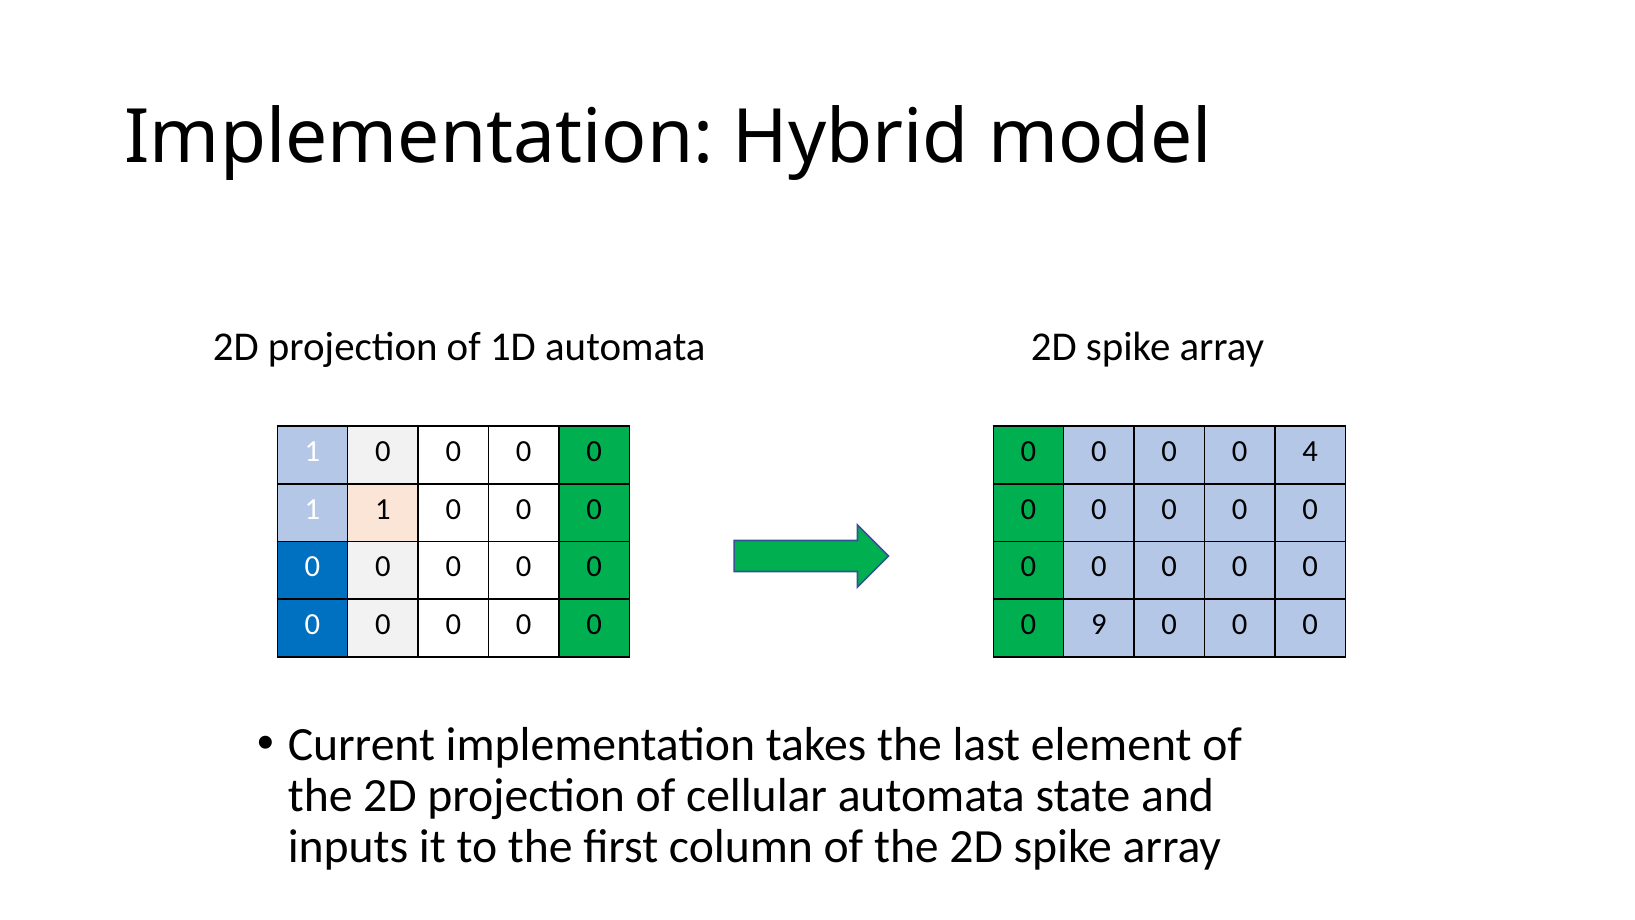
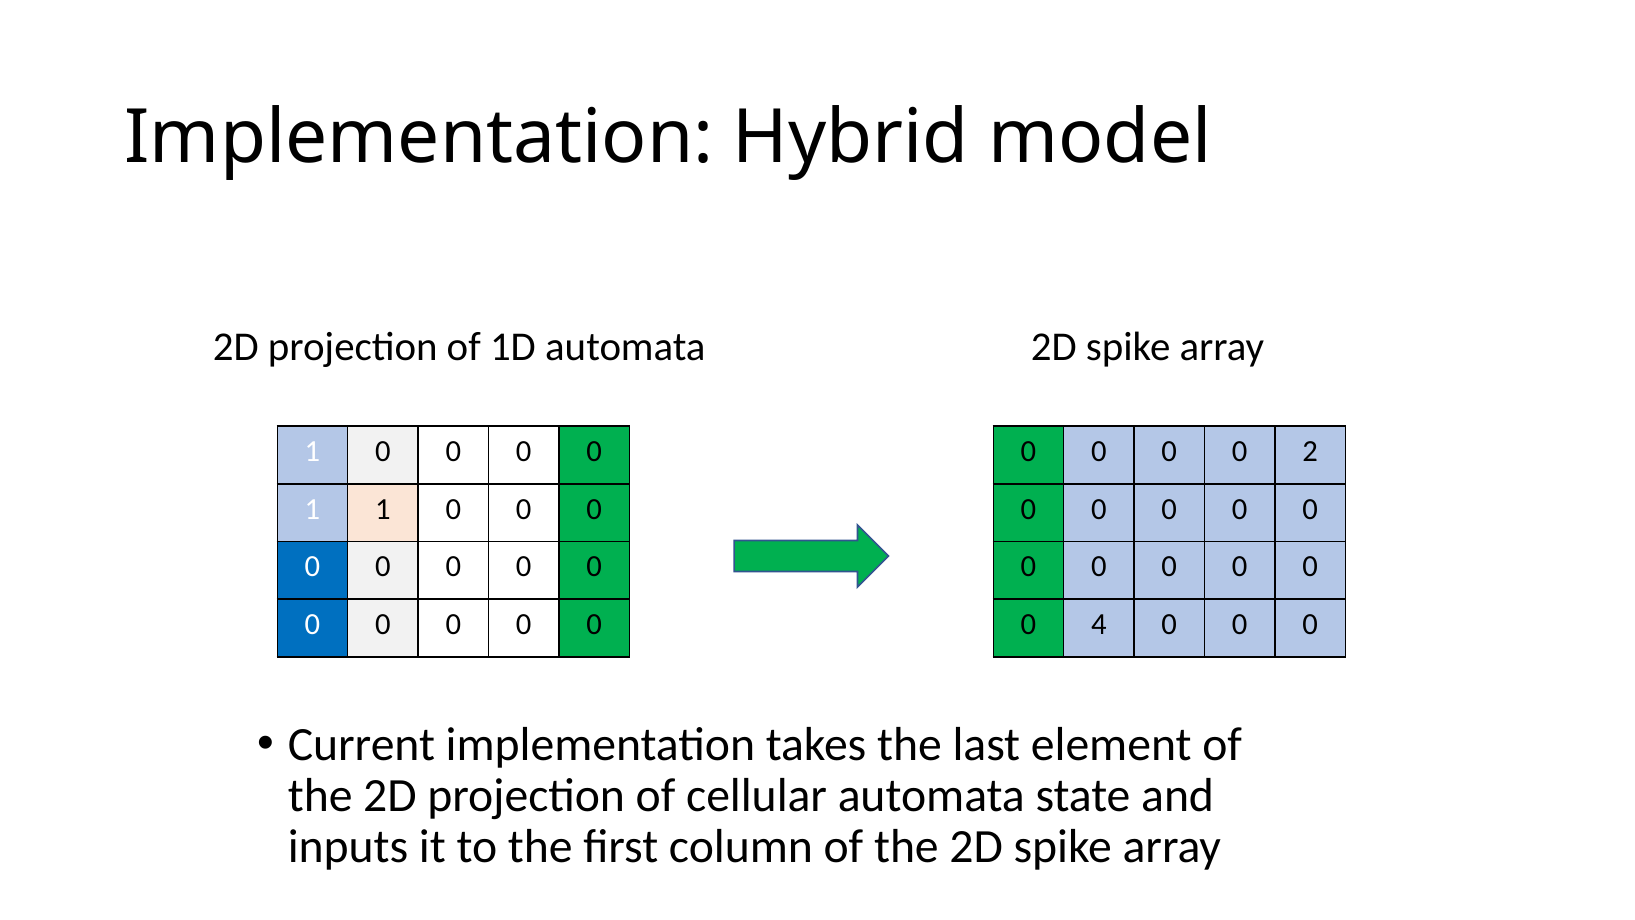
4: 4 -> 2 (1310, 451)
9: 9 -> 4 (1099, 624)
